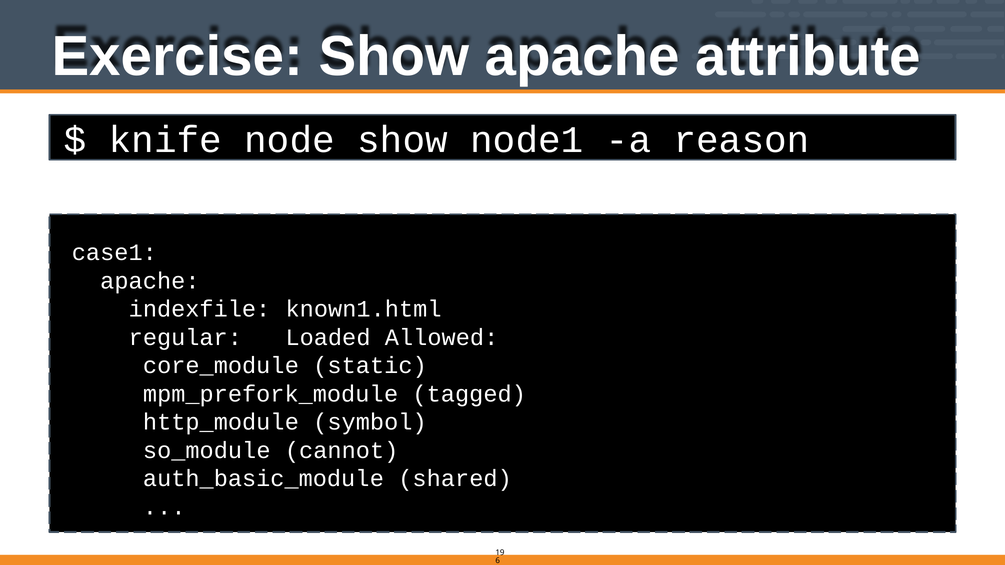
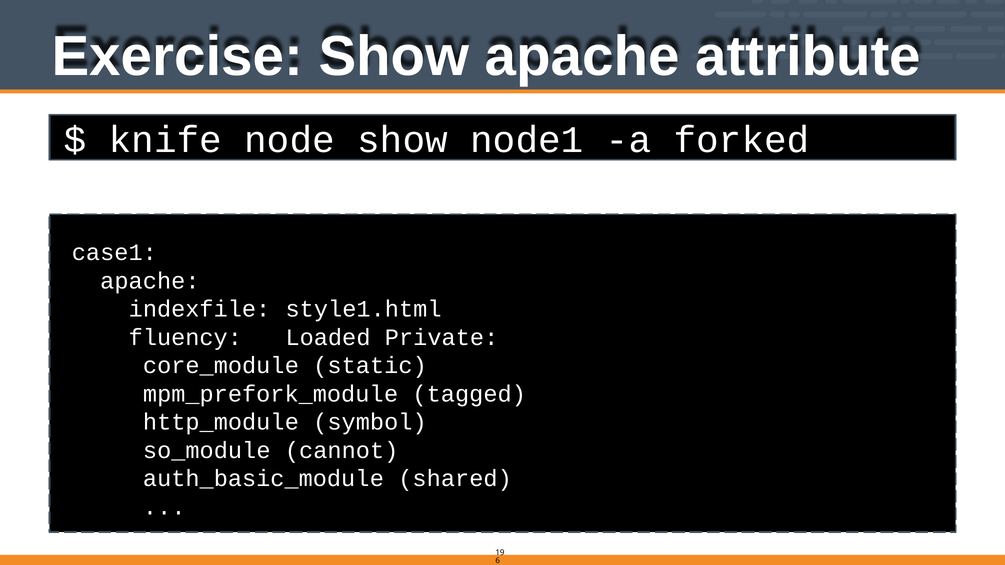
reason: reason -> forked (742, 140)
known1.html: known1.html -> style1.html (364, 309)
regular: regular -> fluency (185, 337)
Allowed: Allowed -> Private (442, 337)
